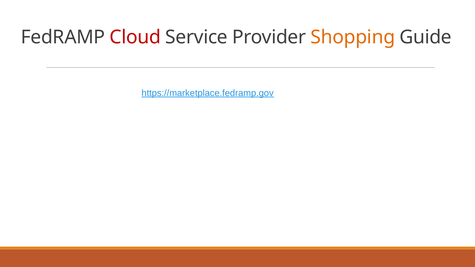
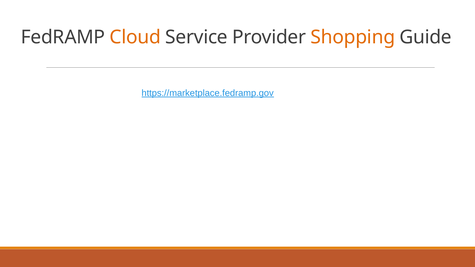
Cloud colour: red -> orange (135, 37)
